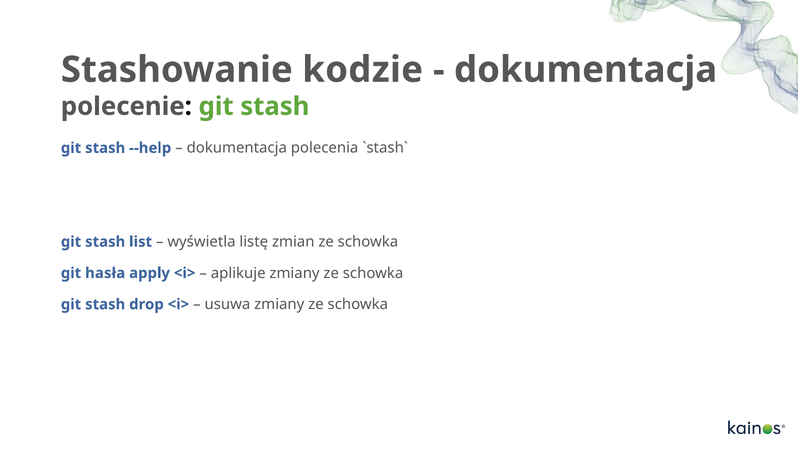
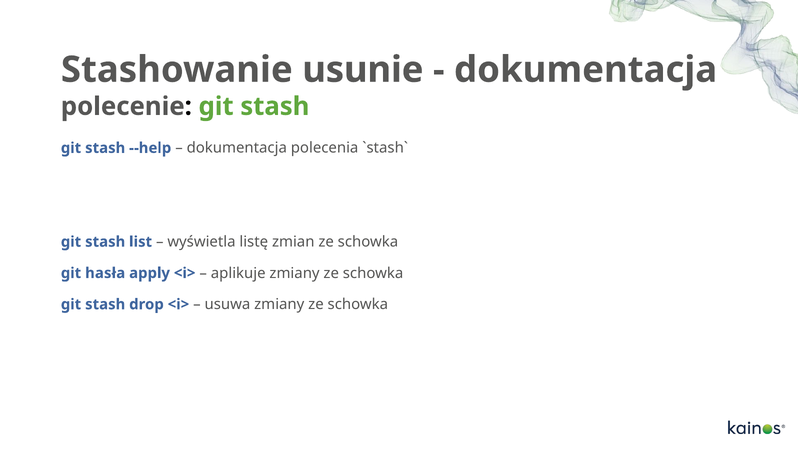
kodzie: kodzie -> usunie (363, 70)
